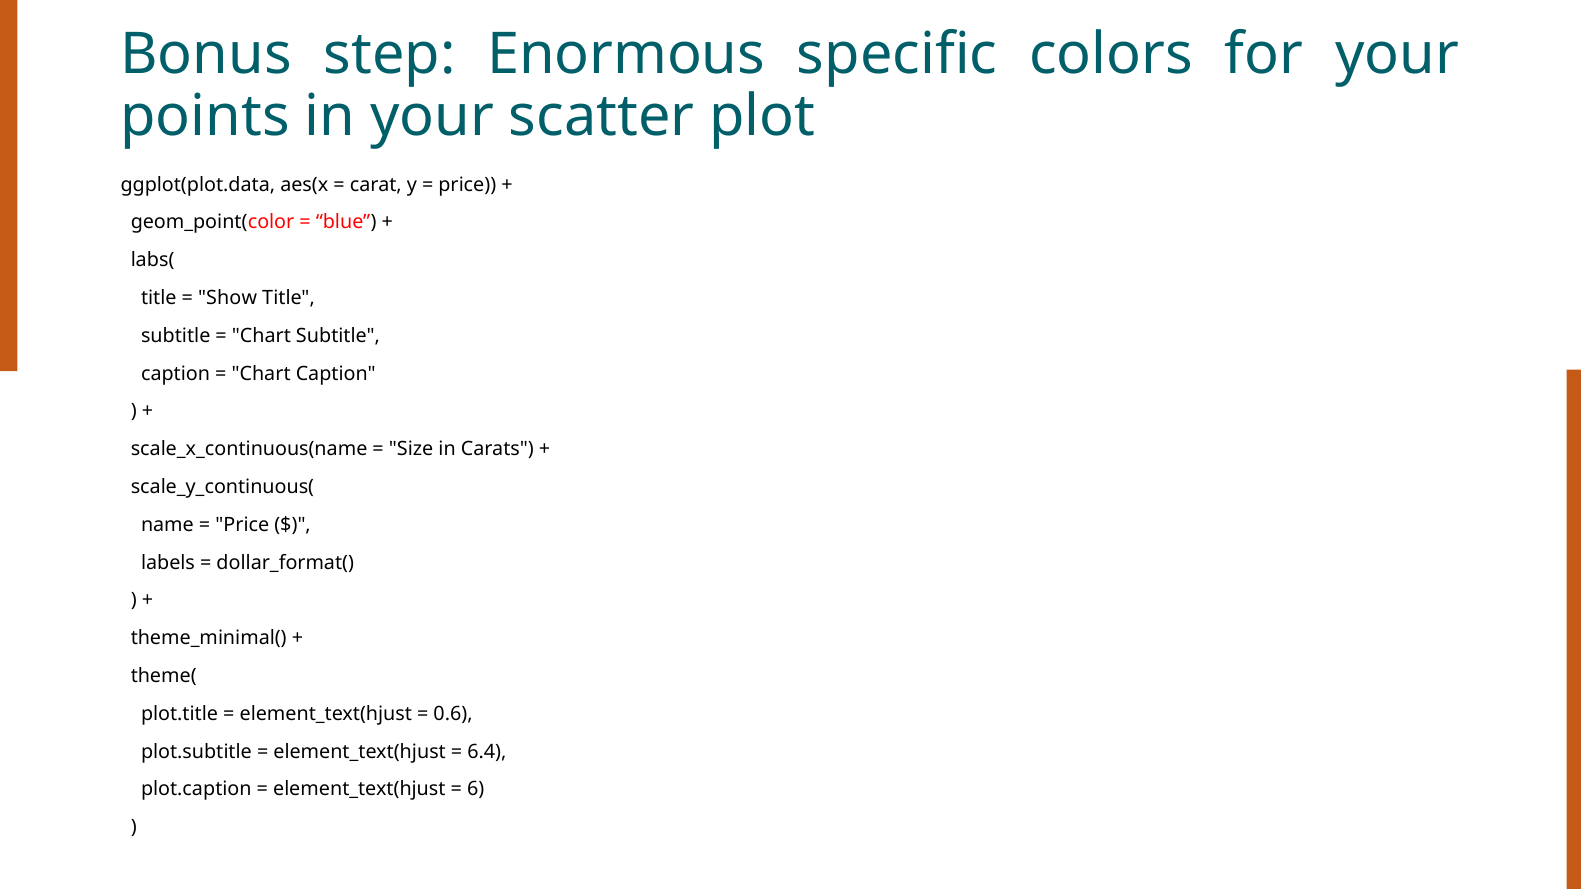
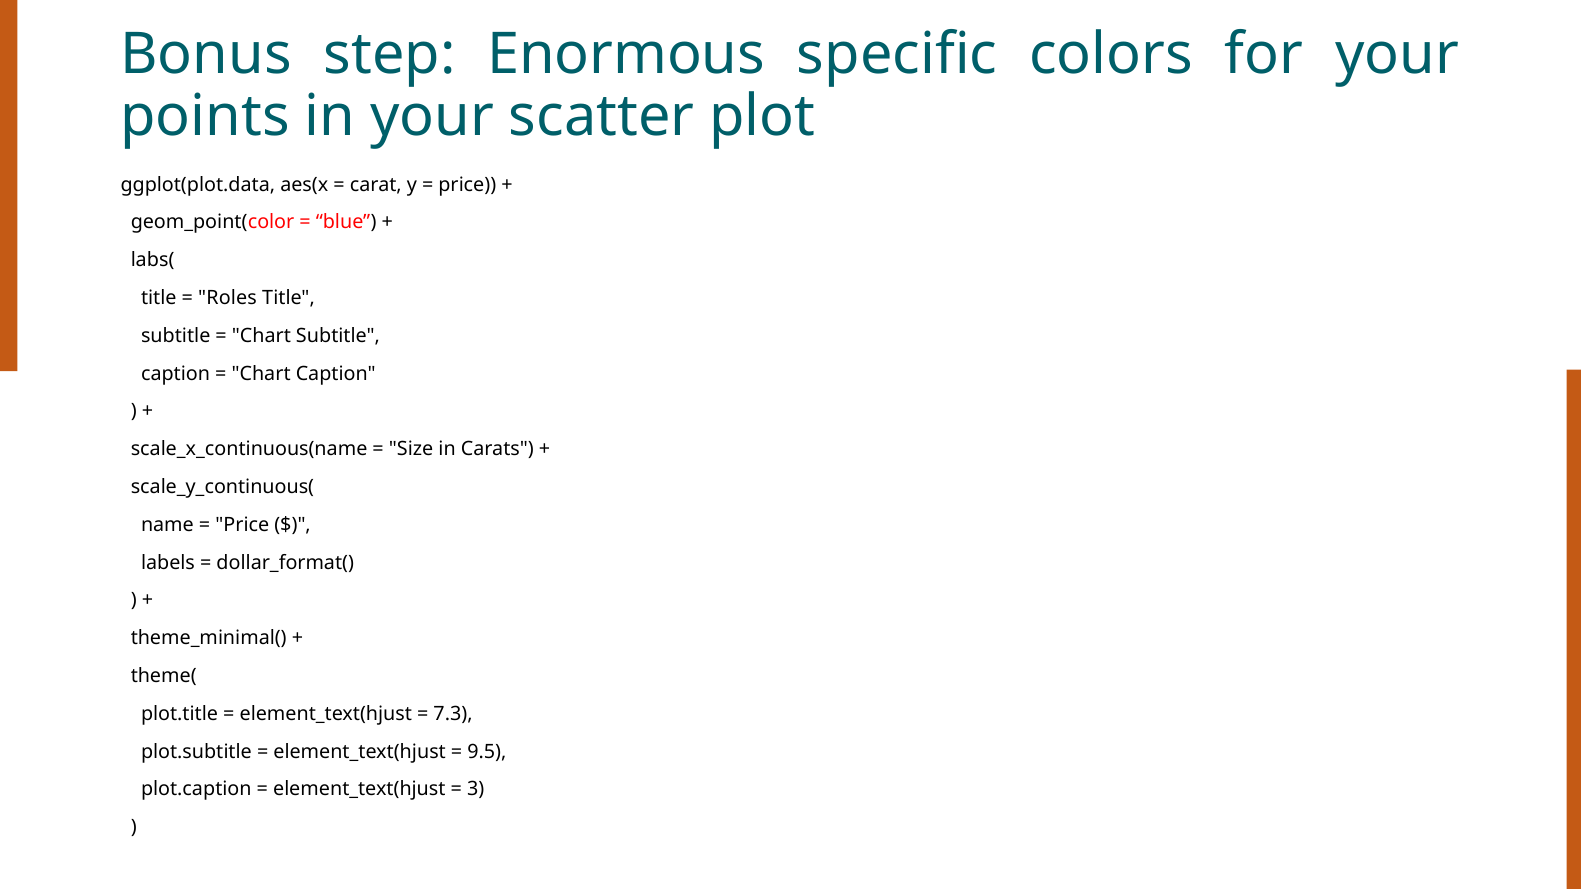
Show: Show -> Roles (228, 298)
0.6: 0.6 -> 7.3 (453, 714)
6.4: 6.4 -> 9.5 (487, 752)
6: 6 -> 3 (476, 790)
